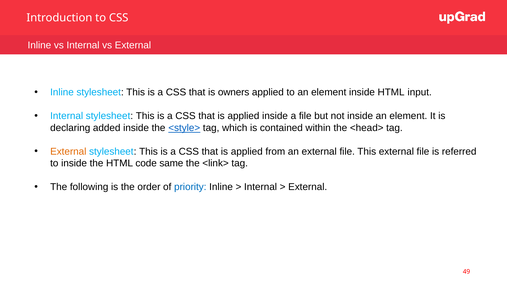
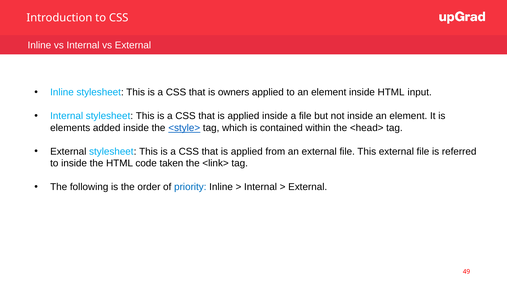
declaring: declaring -> elements (70, 128)
External colour: orange -> black (68, 152)
same: same -> taken (171, 163)
